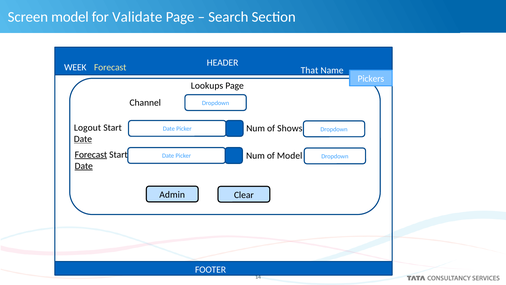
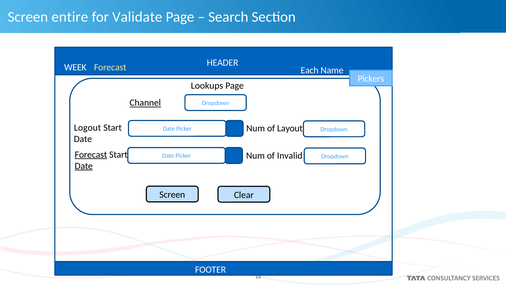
Screen model: model -> entire (70, 17)
That: That -> Each (310, 70)
Channel underline: none -> present (145, 103)
Shows: Shows -> Layout (290, 128)
Date underline: present -> none (83, 139)
of Model: Model -> Invalid (290, 155)
Admin: Admin -> Screen (172, 194)
